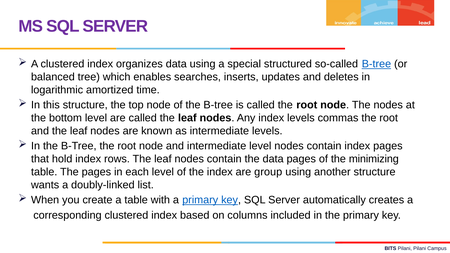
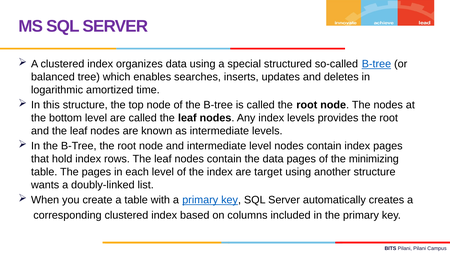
commas: commas -> provides (338, 118)
group: group -> target (268, 172)
